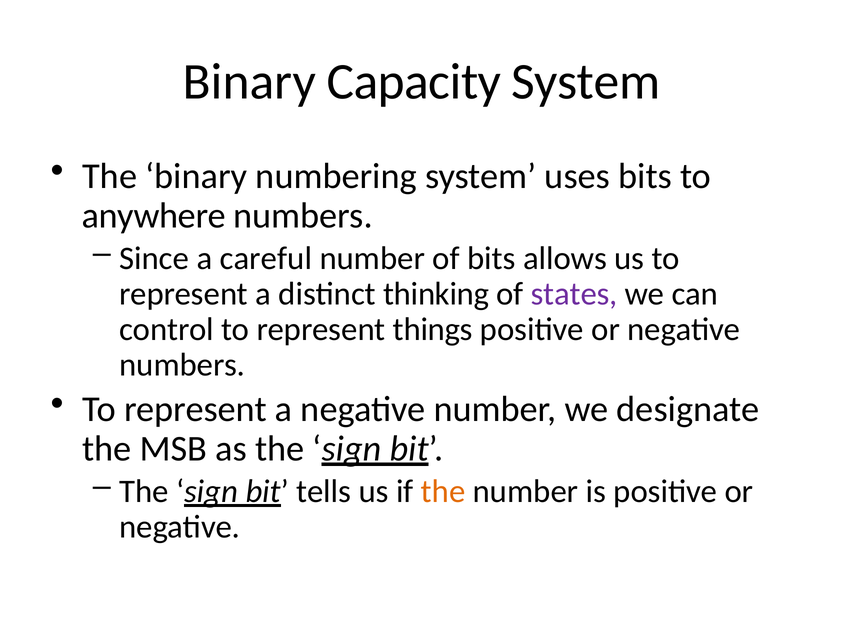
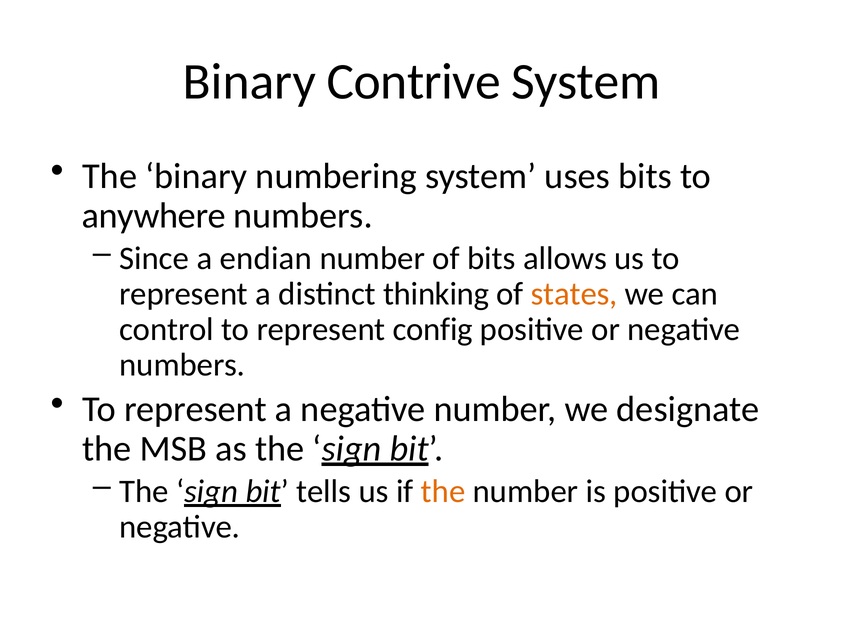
Capacity: Capacity -> Contrive (414, 82)
careful: careful -> endian (266, 258)
states colour: purple -> orange (574, 294)
things: things -> config (433, 329)
